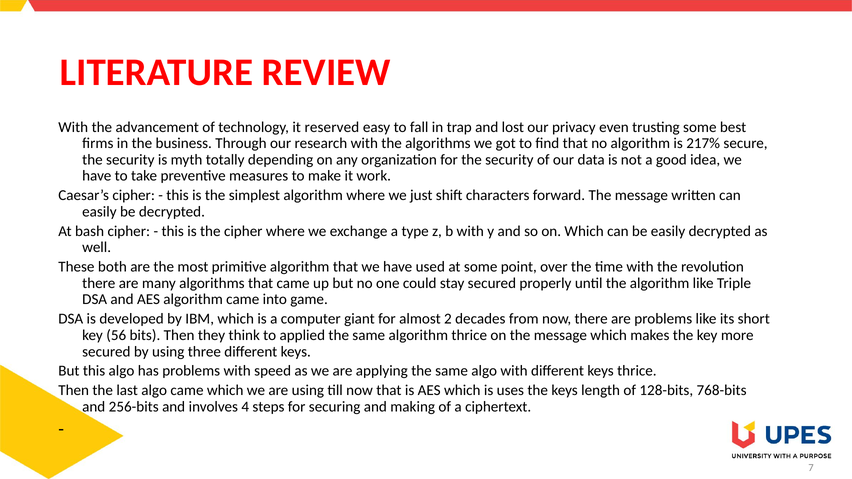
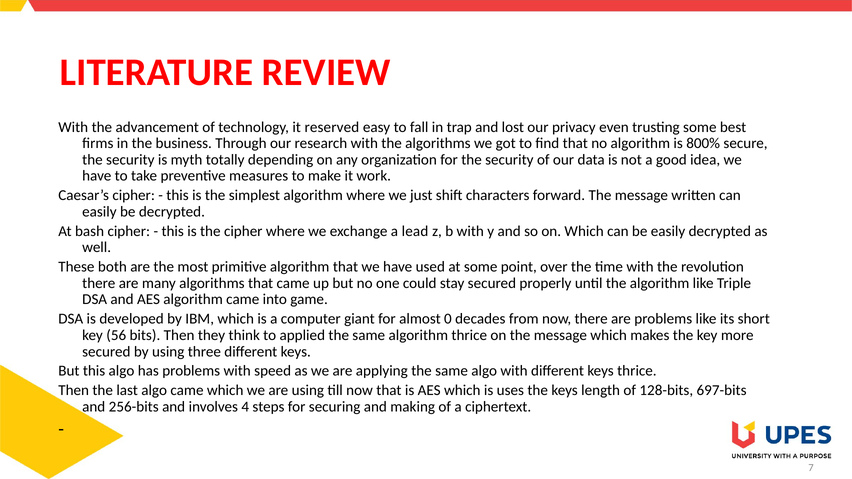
217%: 217% -> 800% (703, 143)
type: type -> lead (415, 231)
2: 2 -> 0 (448, 319)
768-bits: 768-bits -> 697-bits (722, 391)
